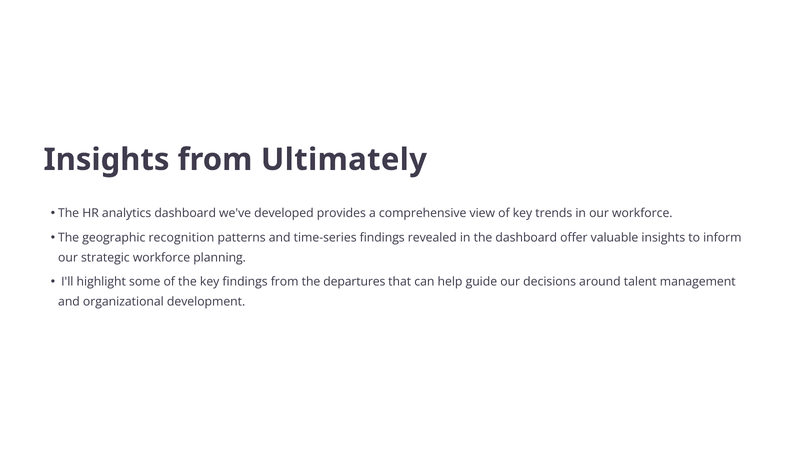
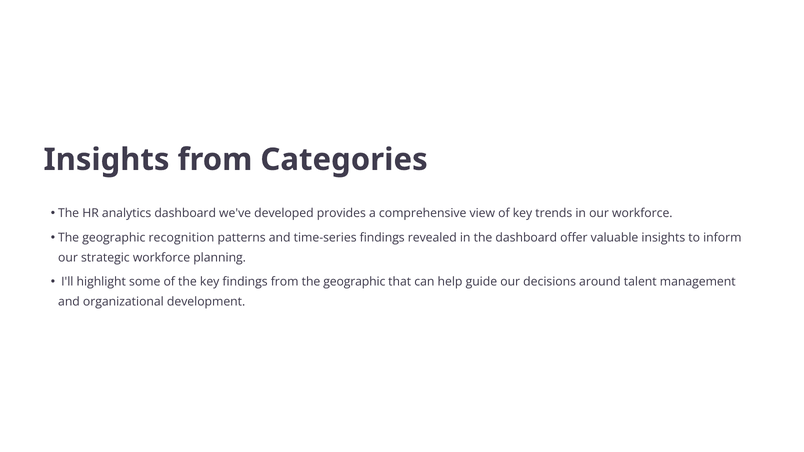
Ultimately: Ultimately -> Categories (344, 160)
from the departures: departures -> geographic (354, 282)
